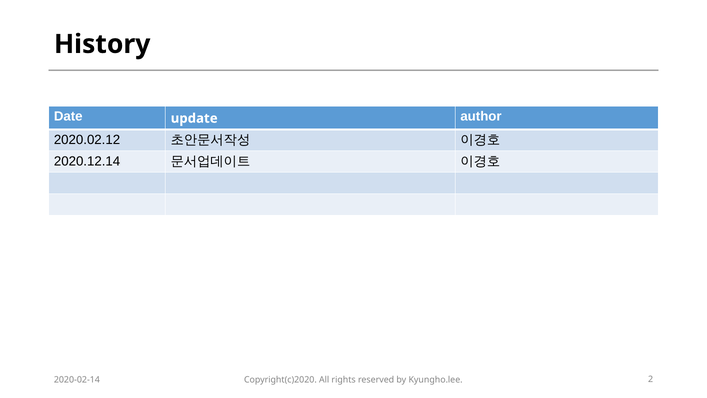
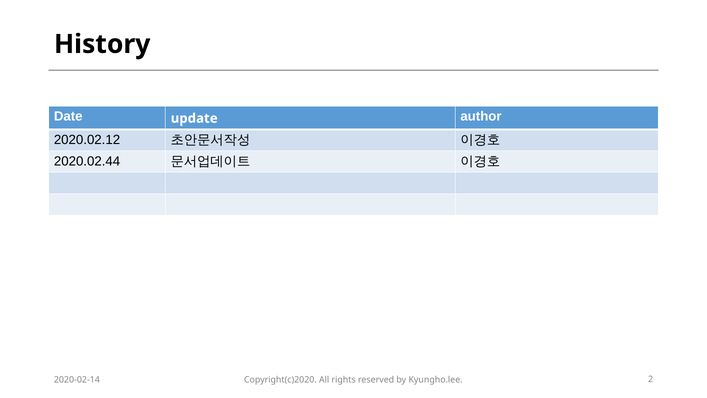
2020.12.14: 2020.12.14 -> 2020.02.44 (87, 161)
